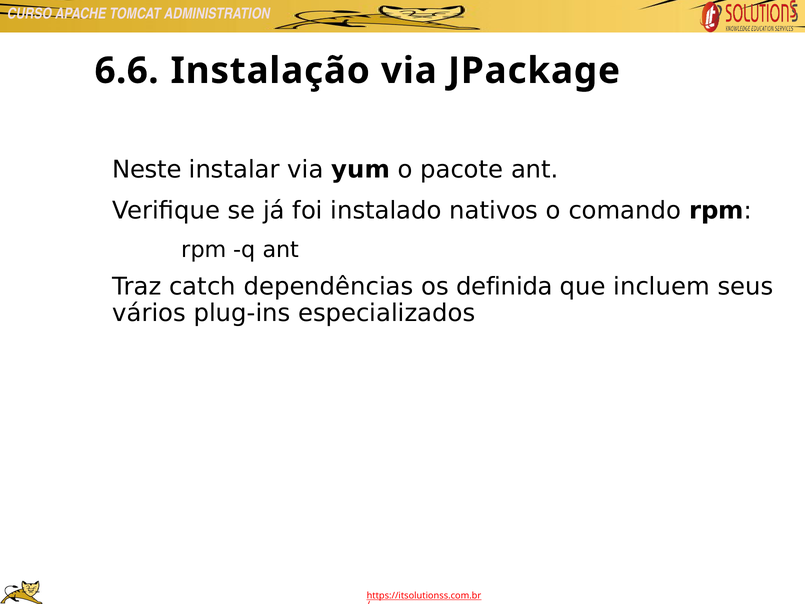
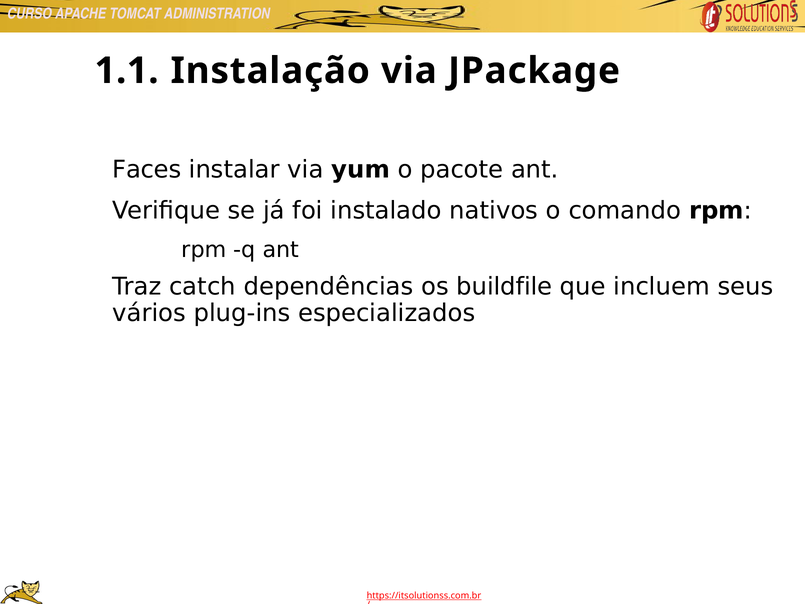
6.6: 6.6 -> 1.1 (127, 71)
Neste: Neste -> Faces (147, 170)
definida: definida -> buildfile (504, 287)
